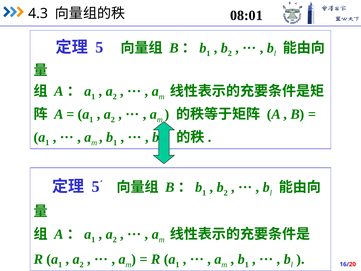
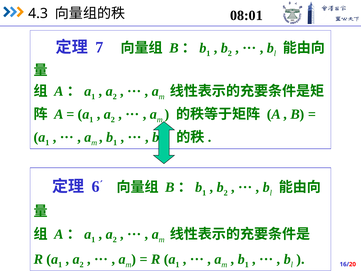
5: 5 -> 7 (99, 47)
5: 5 -> 6 (96, 187)
